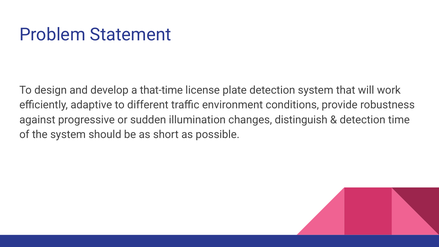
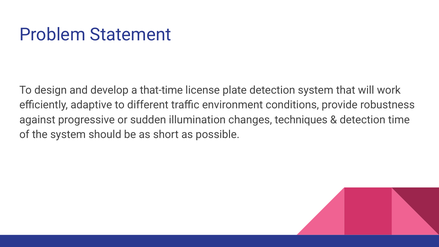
distinguish: distinguish -> techniques (301, 120)
